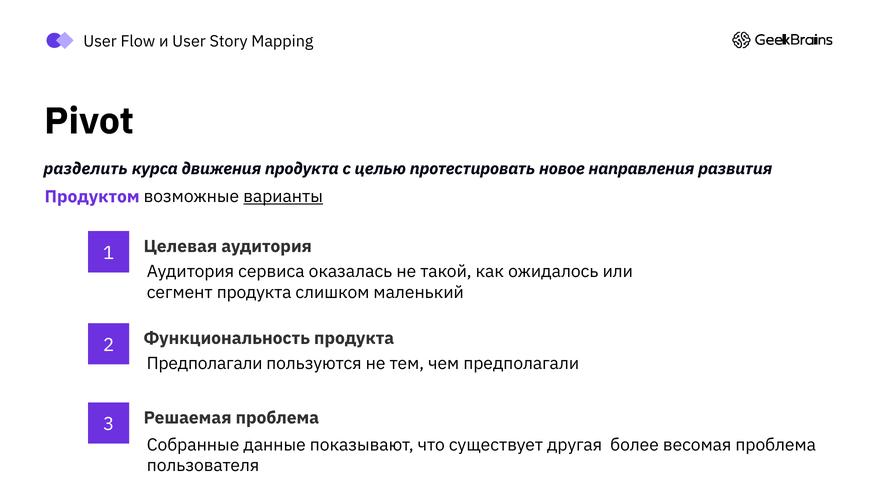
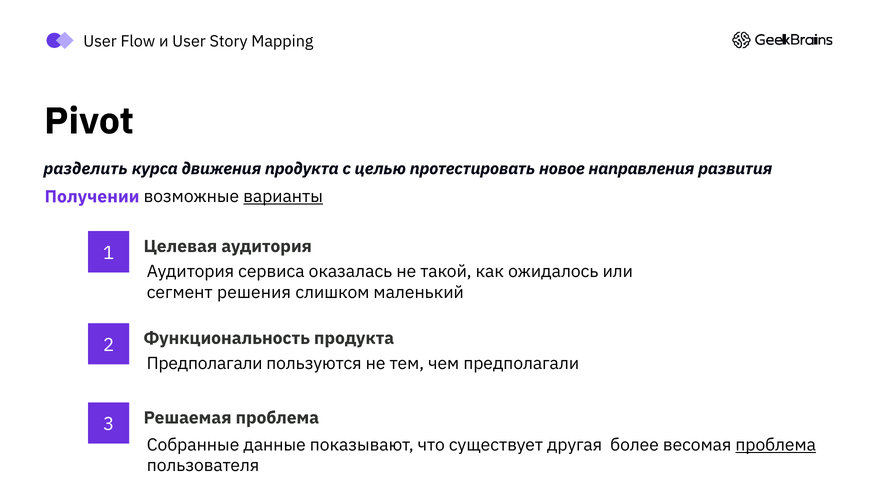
Продуктом: Продуктом -> Получении (92, 197)
сегмент продукта: продукта -> решения (254, 292)
проблема underline: none -> present (776, 445)
